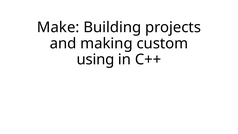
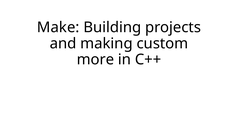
using: using -> more (95, 59)
